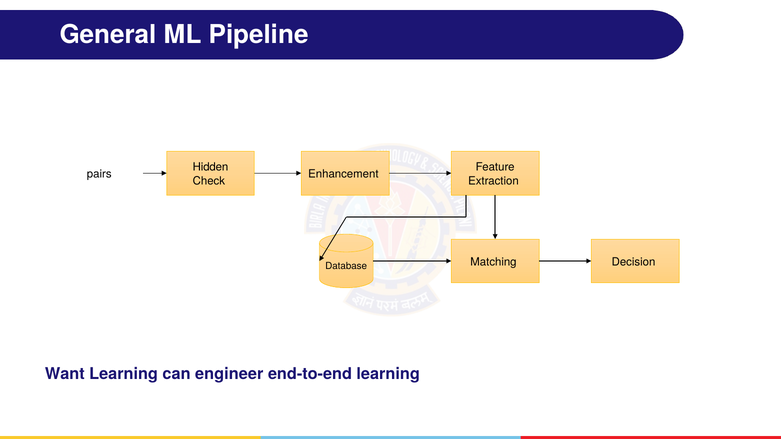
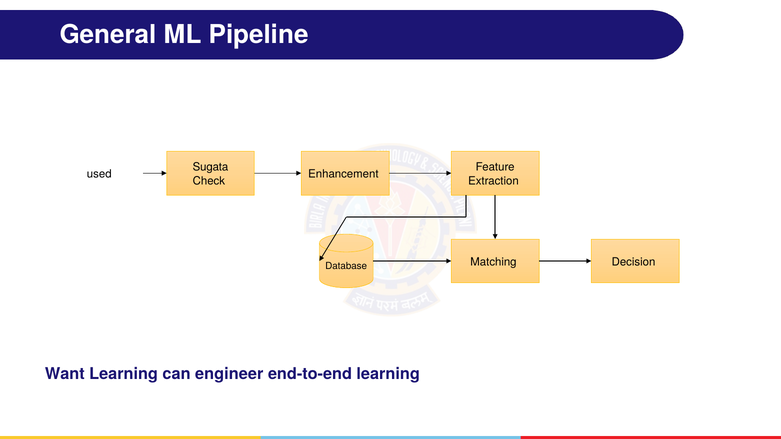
Hidden: Hidden -> Sugata (210, 167)
pairs: pairs -> used (99, 174)
